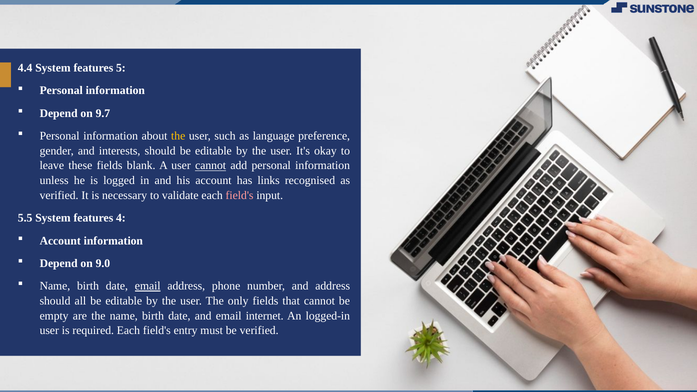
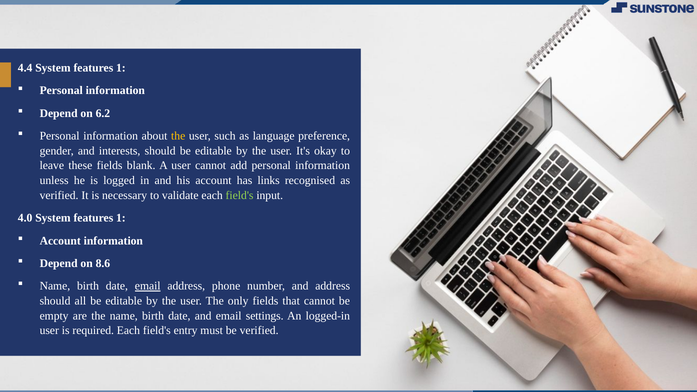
4.4 System features 5: 5 -> 1 (121, 68)
9.7: 9.7 -> 6.2 (103, 113)
cannot underline: present -> none (211, 166)
field's colour: pink -> light green (240, 195)
5.5: 5.5 -> 4.0 (25, 218)
4: 4 -> 1 (121, 218)
9.0: 9.0 -> 8.6 (103, 263)
internet: internet -> settings (265, 316)
